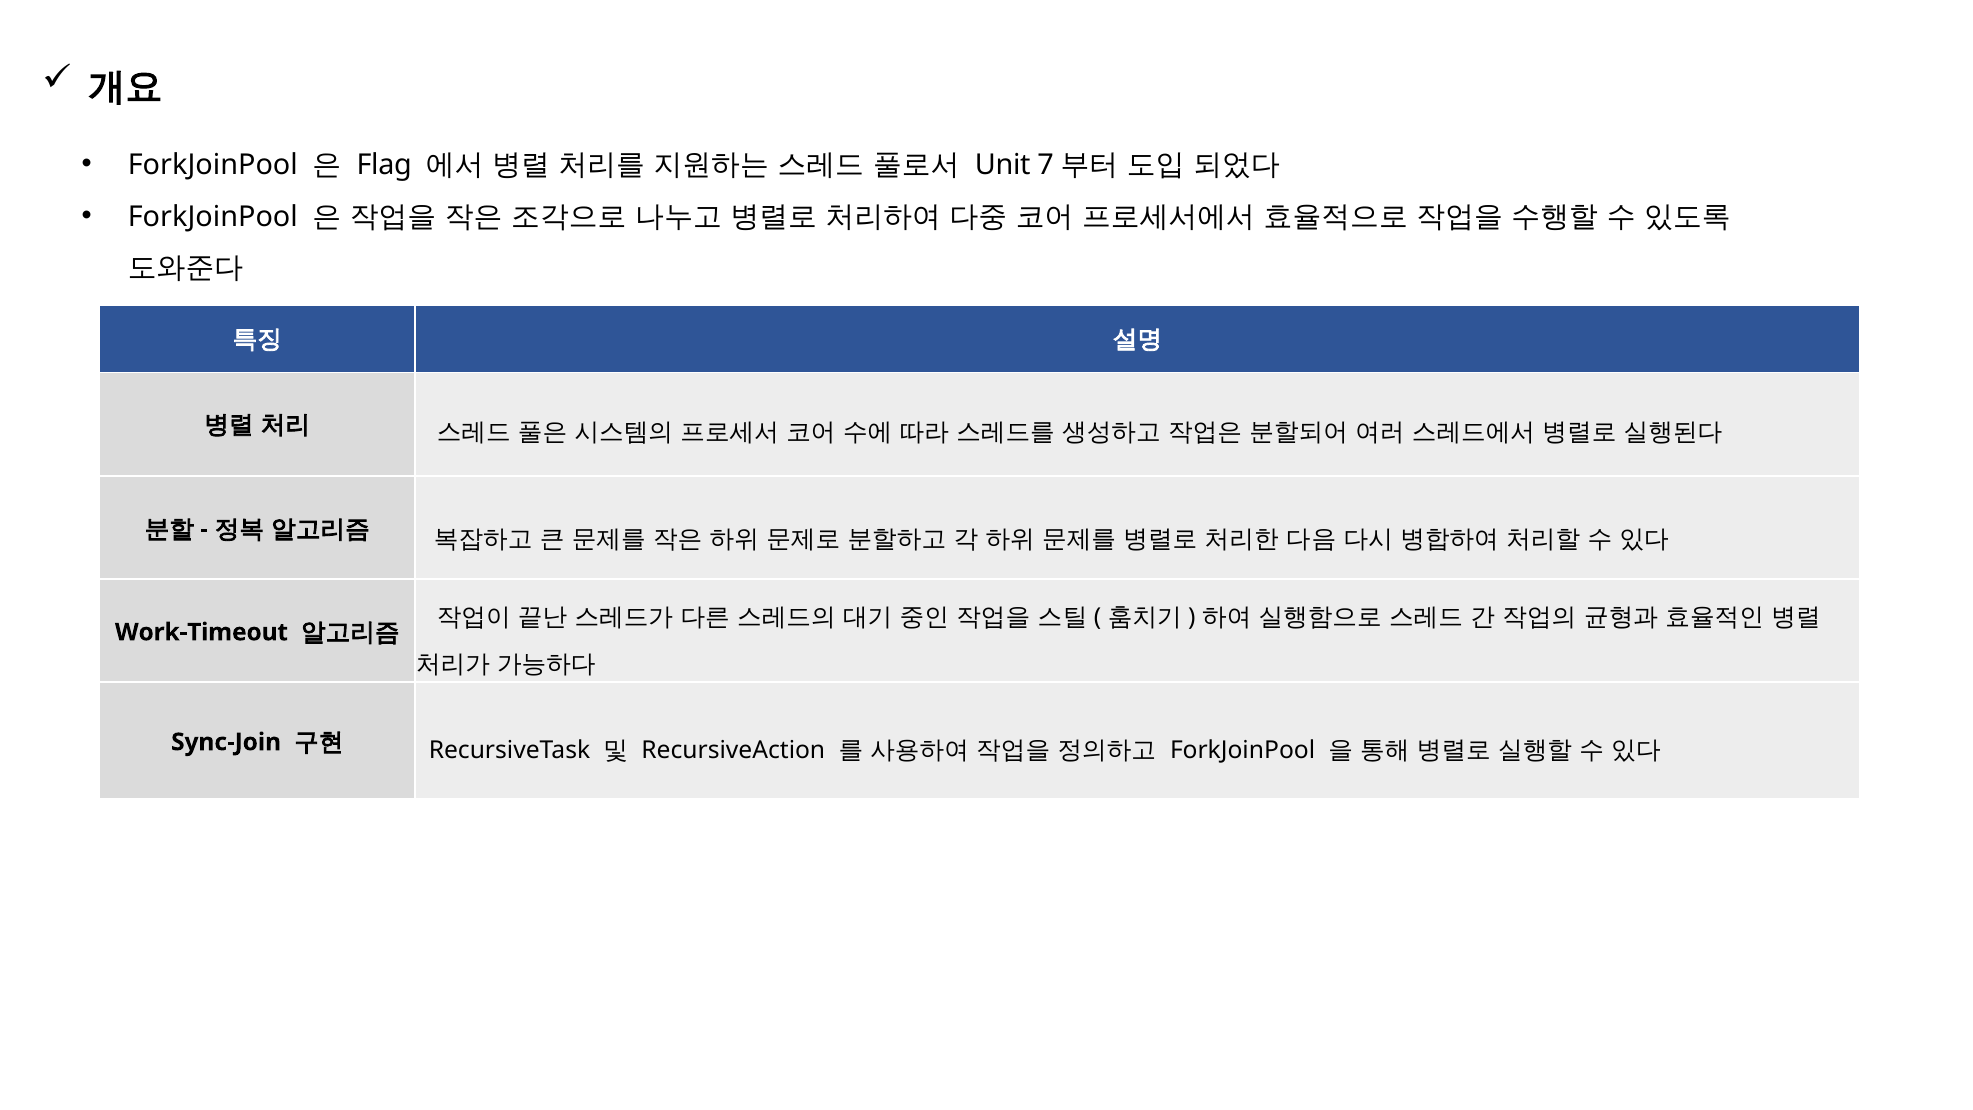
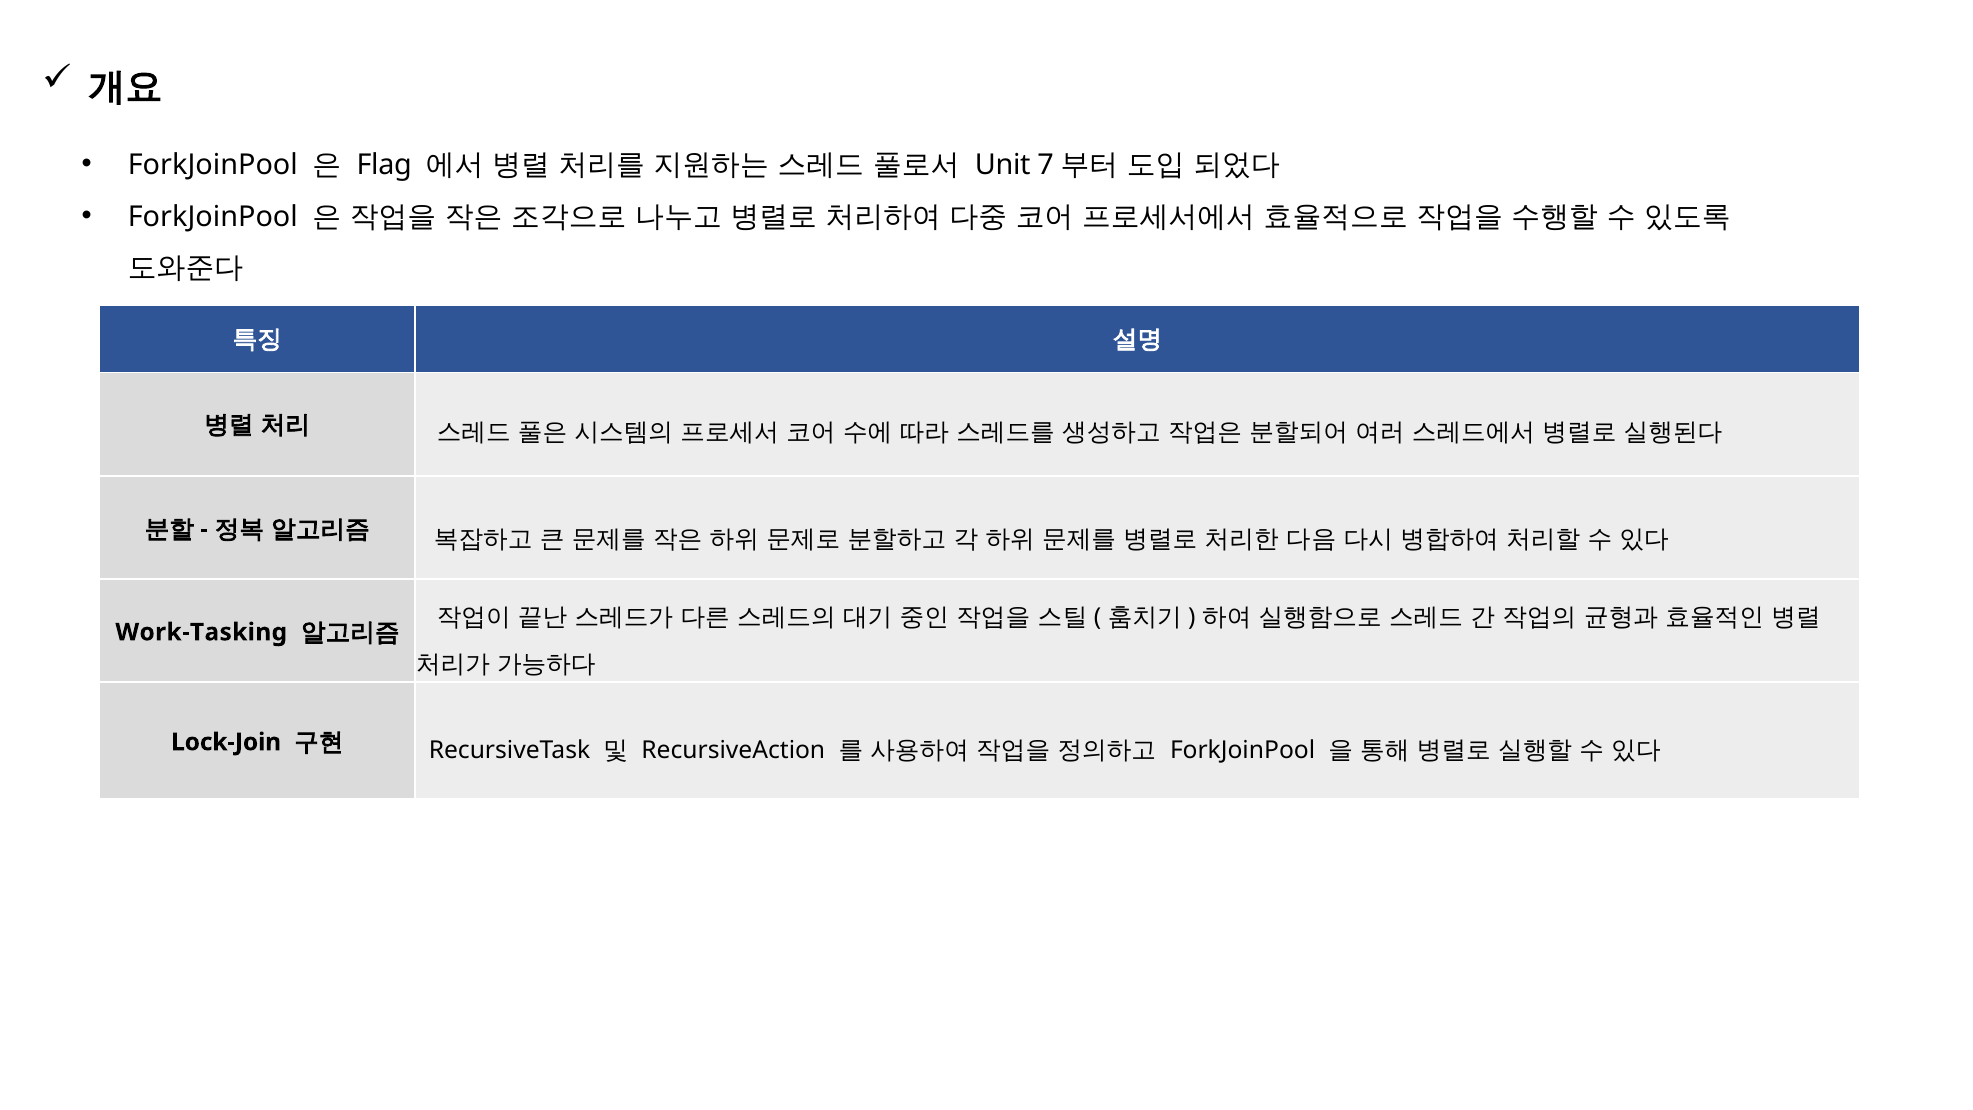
Work-Timeout: Work-Timeout -> Work-Tasking (201, 632)
Sync-Join: Sync-Join -> Lock-Join (226, 742)
